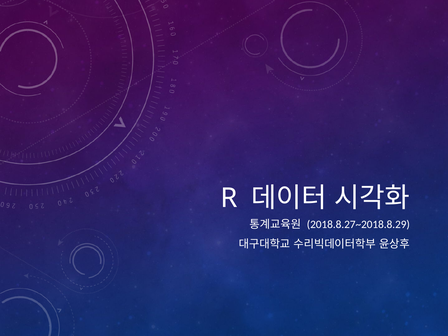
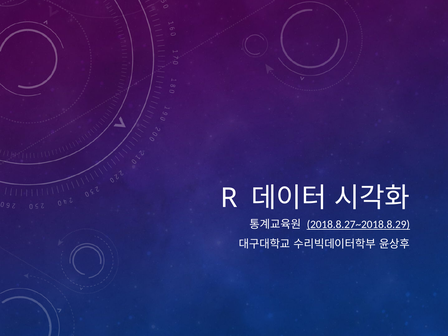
2018.8.27~2018.8.29 underline: none -> present (358, 225)
